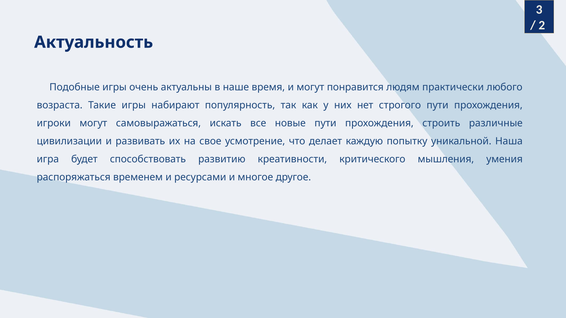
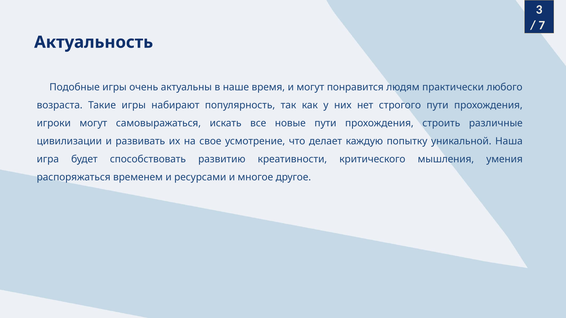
2: 2 -> 7 (542, 25)
